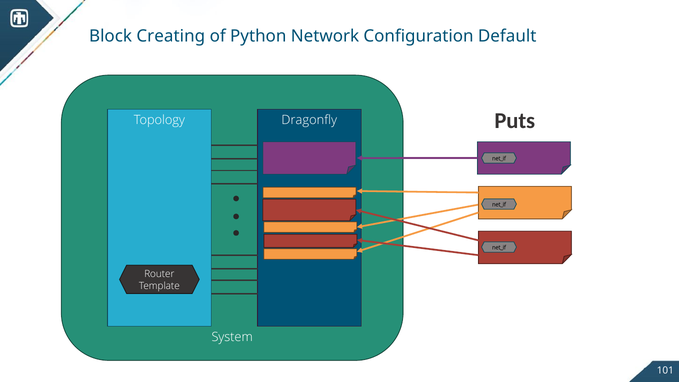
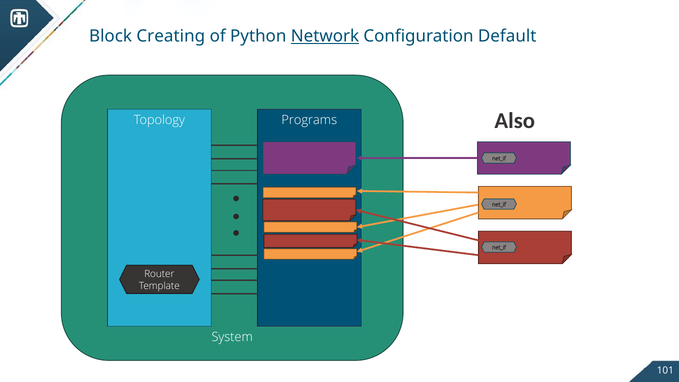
Network underline: none -> present (325, 36)
Puts: Puts -> Also (515, 121)
Dragonfly: Dragonfly -> Programs (309, 120)
